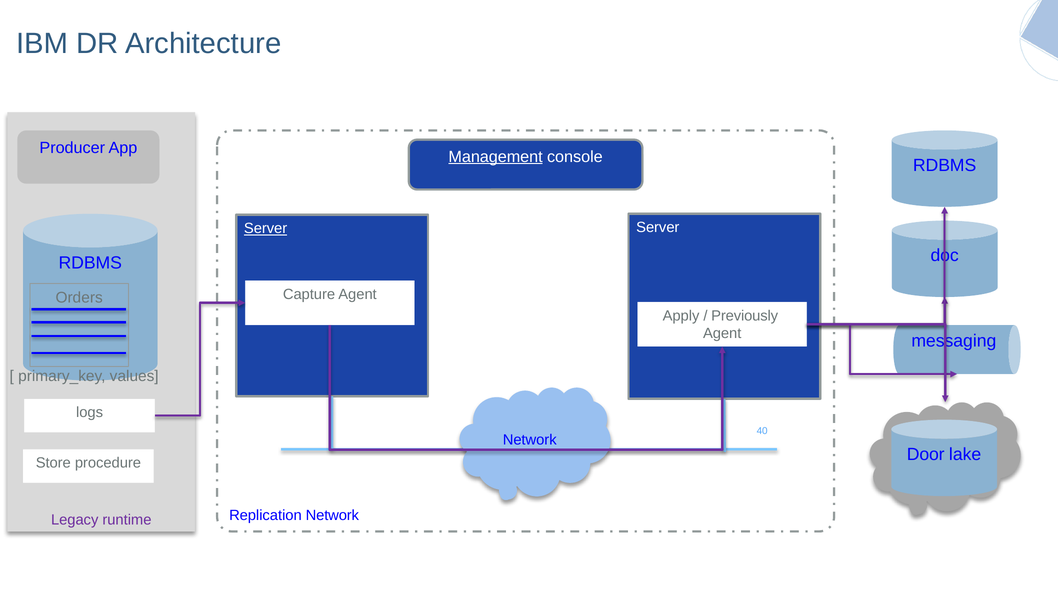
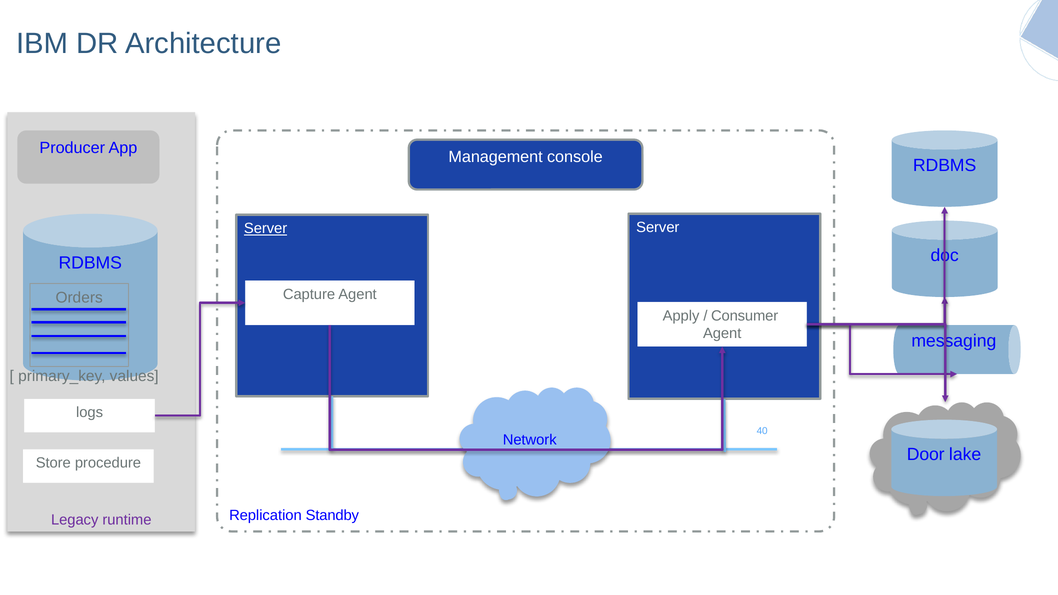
Management underline: present -> none (496, 157)
Previously: Previously -> Consumer (745, 316)
Replication Network: Network -> Standby (332, 516)
